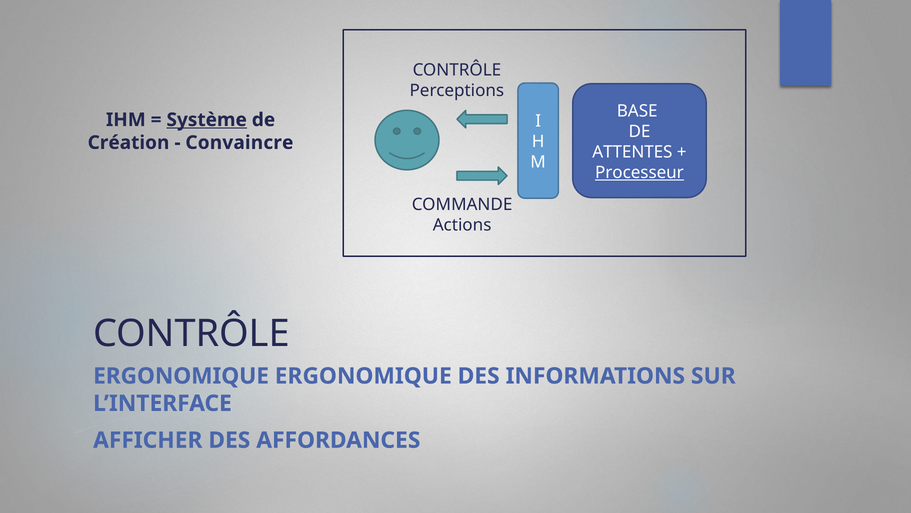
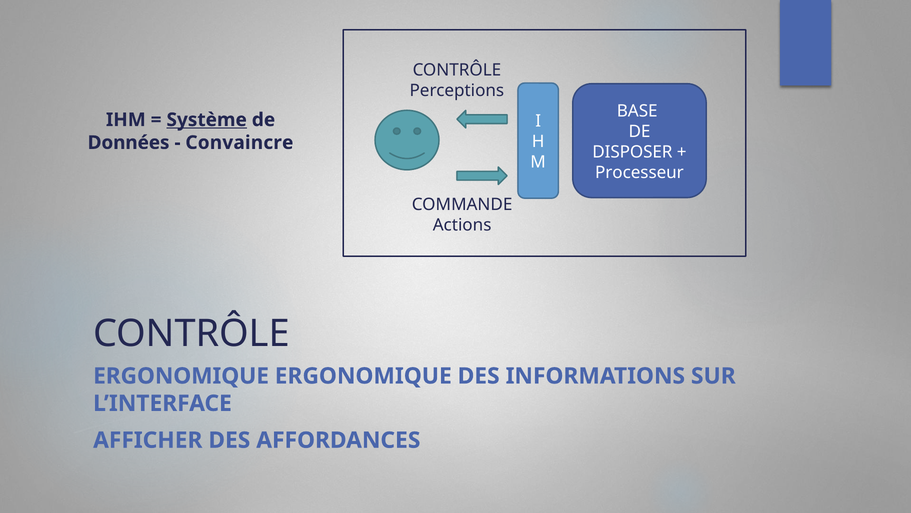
Création: Création -> Données (129, 142)
ATTENTES: ATTENTES -> DISPOSER (632, 152)
Processeur underline: present -> none (639, 172)
